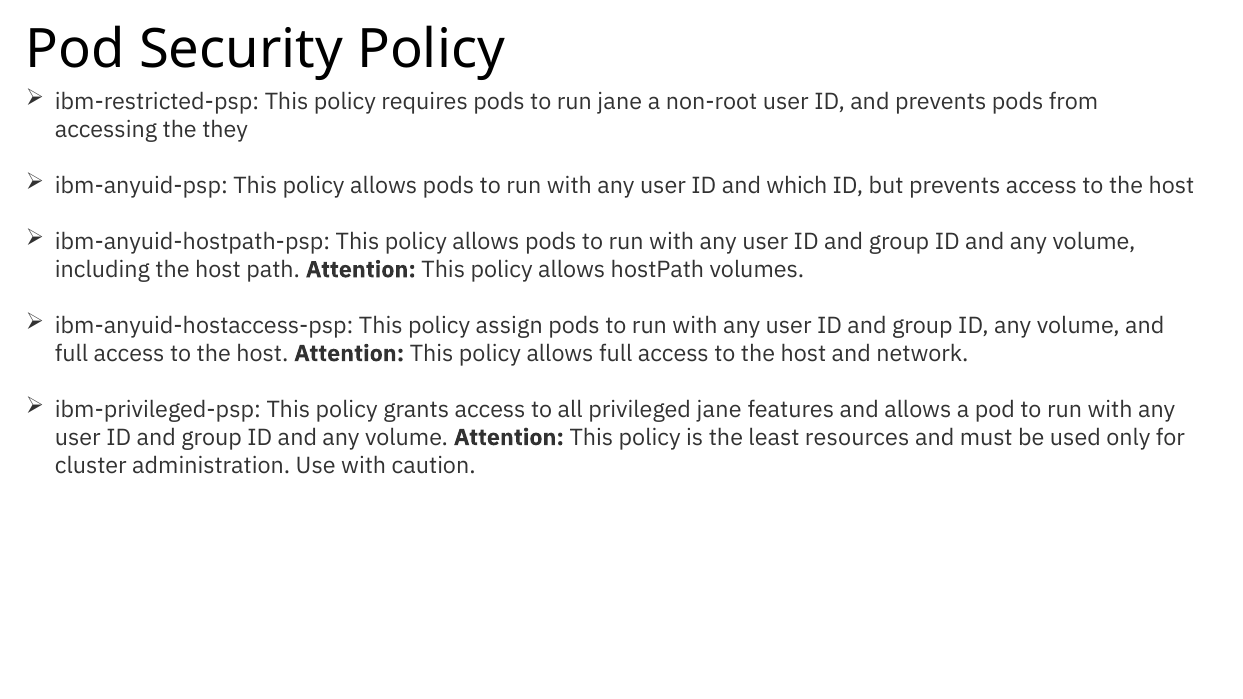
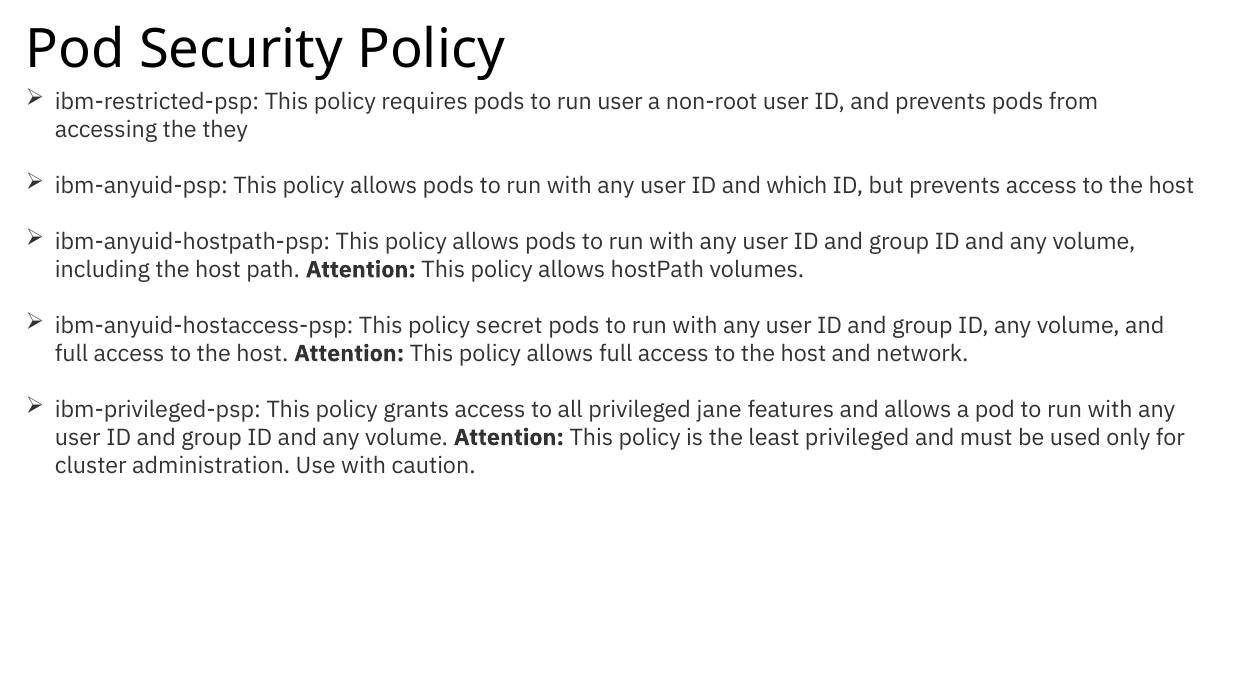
run jane: jane -> user (620, 102)
assign: assign -> secret (509, 326)
least resources: resources -> privileged (857, 438)
